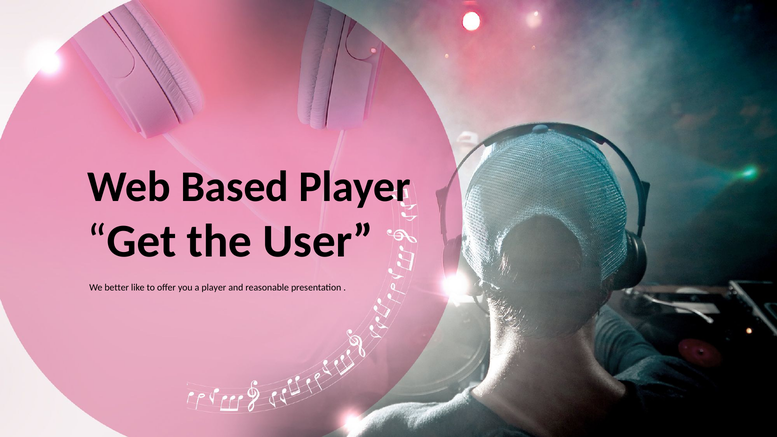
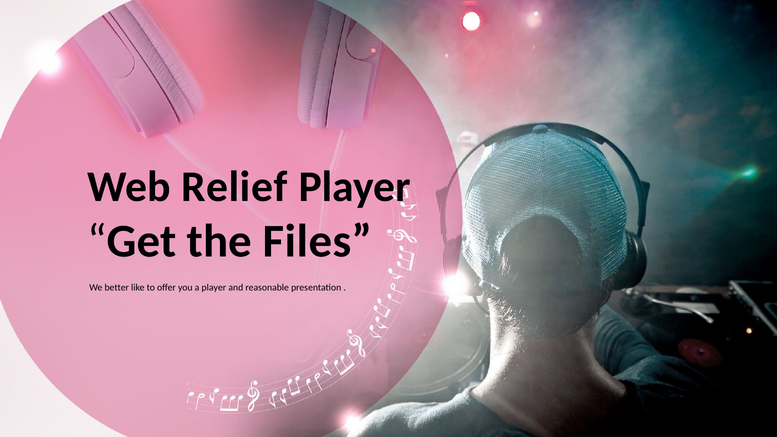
Based: Based -> Relief (234, 187)
User: User -> Files (318, 241)
